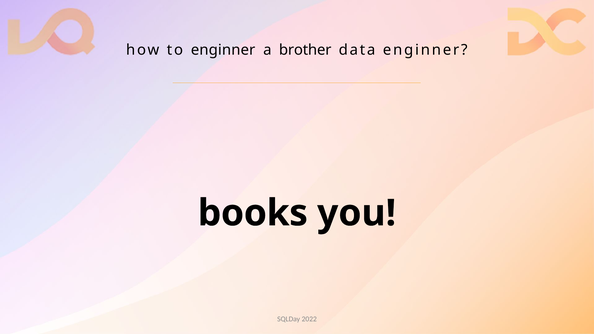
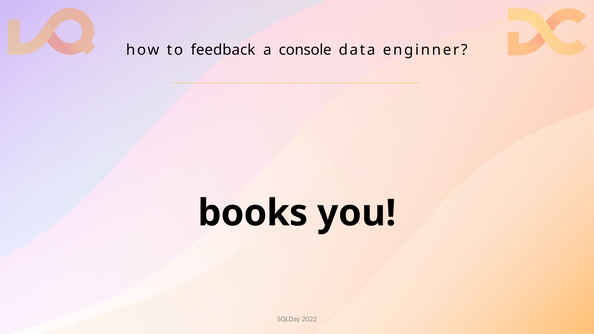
to enginner: enginner -> feedback (223, 50)
brother: brother -> console (305, 50)
